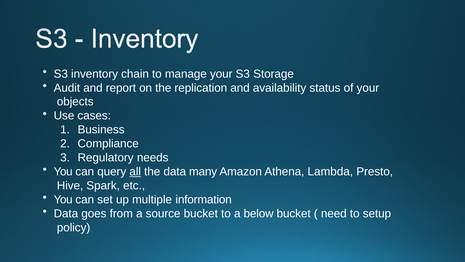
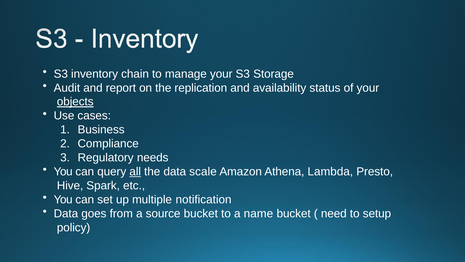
objects underline: none -> present (75, 102)
many: many -> scale (203, 171)
information: information -> notification (204, 199)
below: below -> name (258, 213)
